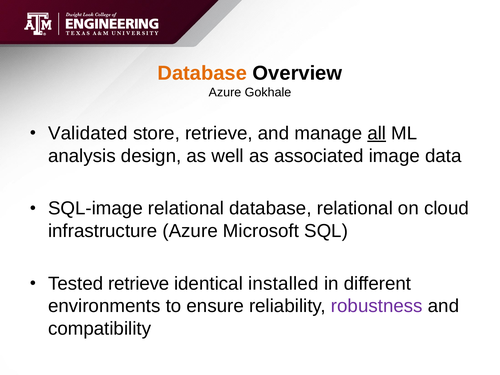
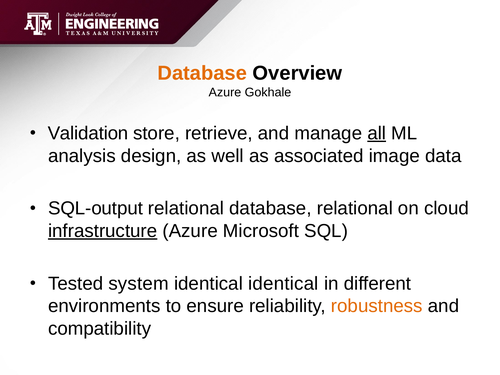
Validated: Validated -> Validation (88, 133)
SQL-image: SQL-image -> SQL-output (95, 208)
infrastructure underline: none -> present (103, 231)
Tested retrieve: retrieve -> system (139, 284)
identical installed: installed -> identical (283, 284)
robustness colour: purple -> orange (377, 306)
